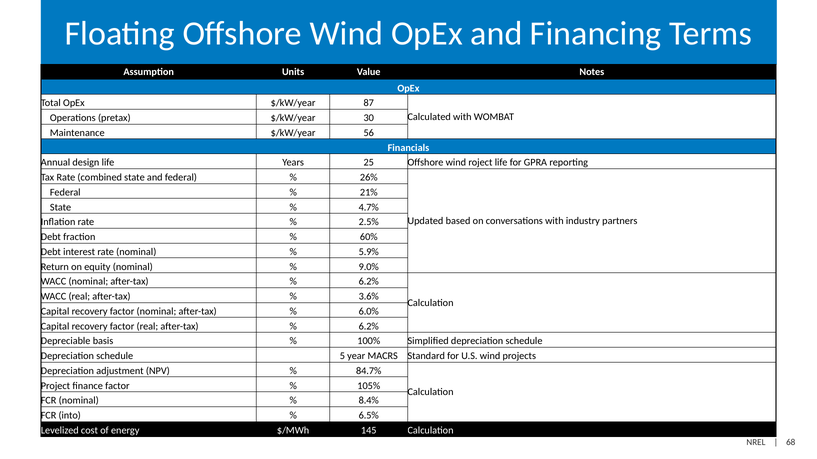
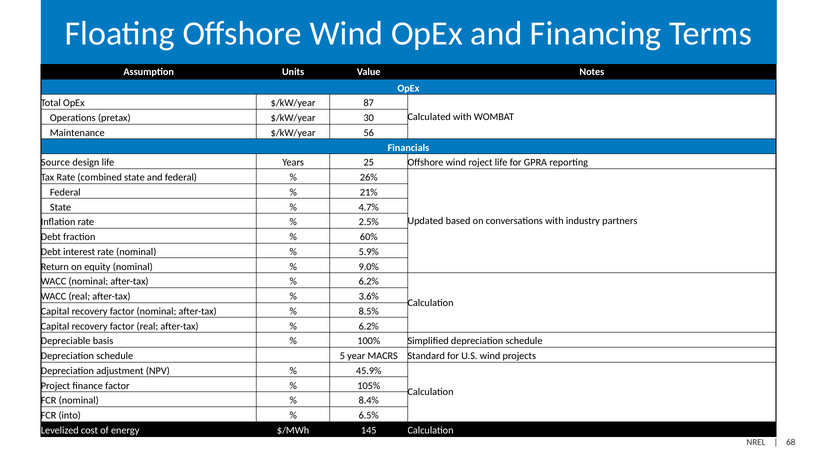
Annual: Annual -> Source (55, 163)
6.0%: 6.0% -> 8.5% (369, 312)
84.7%: 84.7% -> 45.9% (369, 371)
